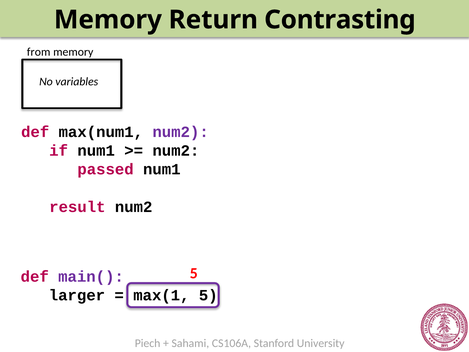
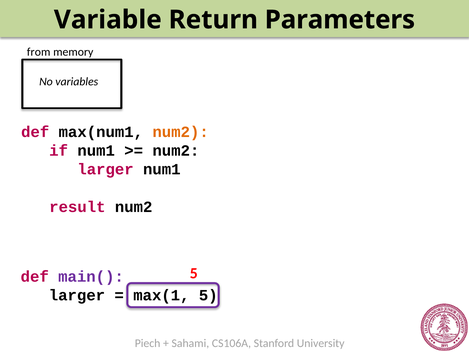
Memory: Memory -> Variable (108, 20)
Contrasting: Contrasting -> Parameters (340, 20)
num2 colour: purple -> orange (181, 132)
passed: passed -> larger (106, 169)
